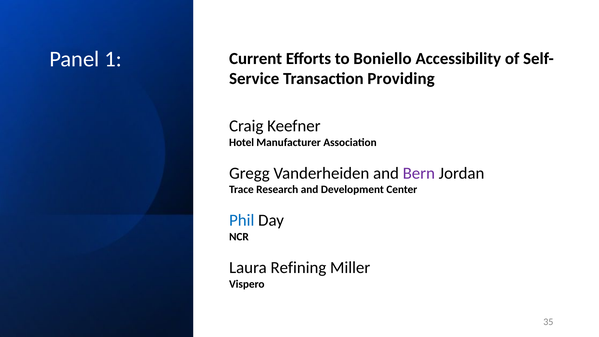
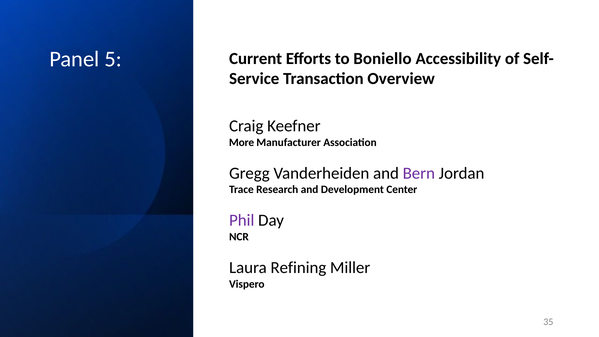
1: 1 -> 5 (113, 59)
Providing: Providing -> Overview (401, 79)
Hotel: Hotel -> More (242, 142)
Phil colour: blue -> purple (242, 220)
